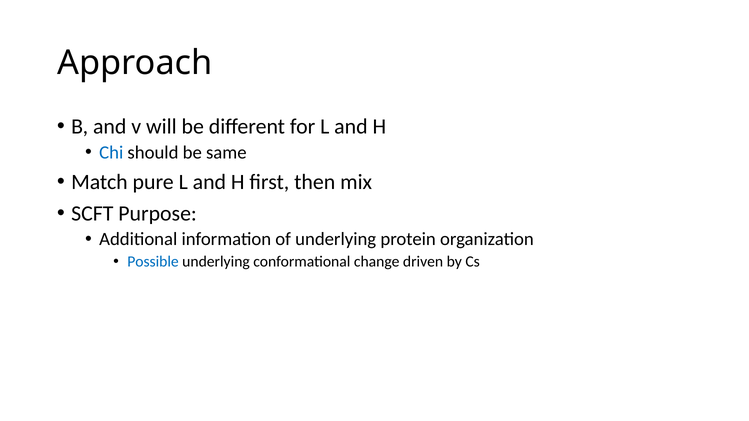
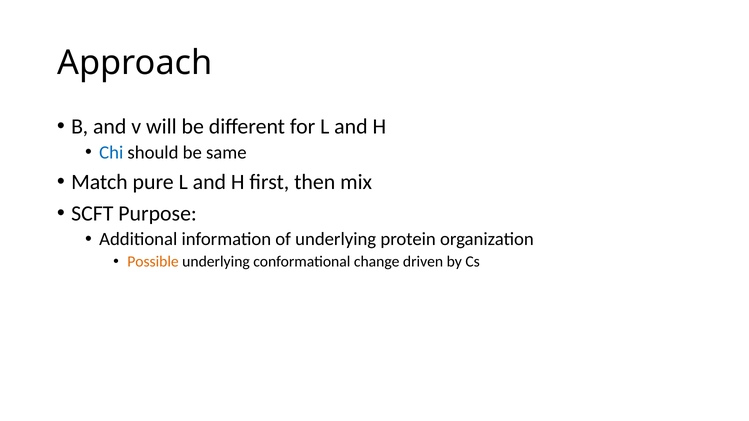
Possible colour: blue -> orange (153, 262)
